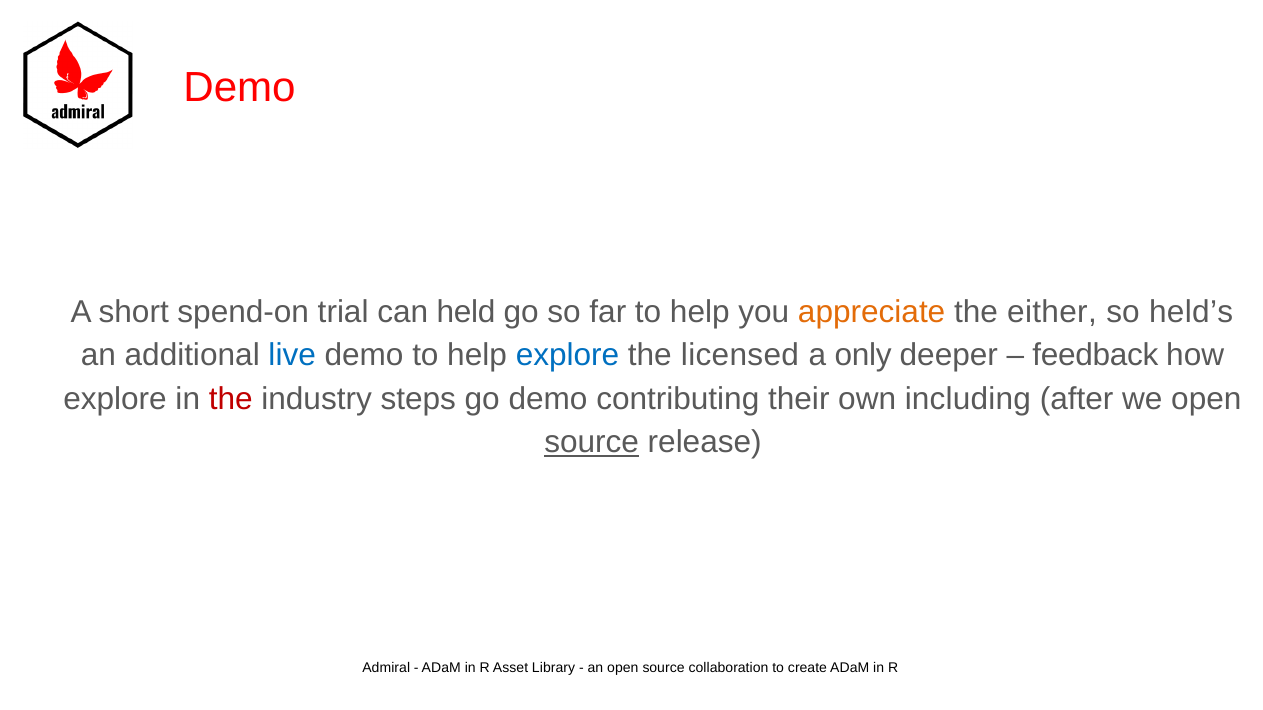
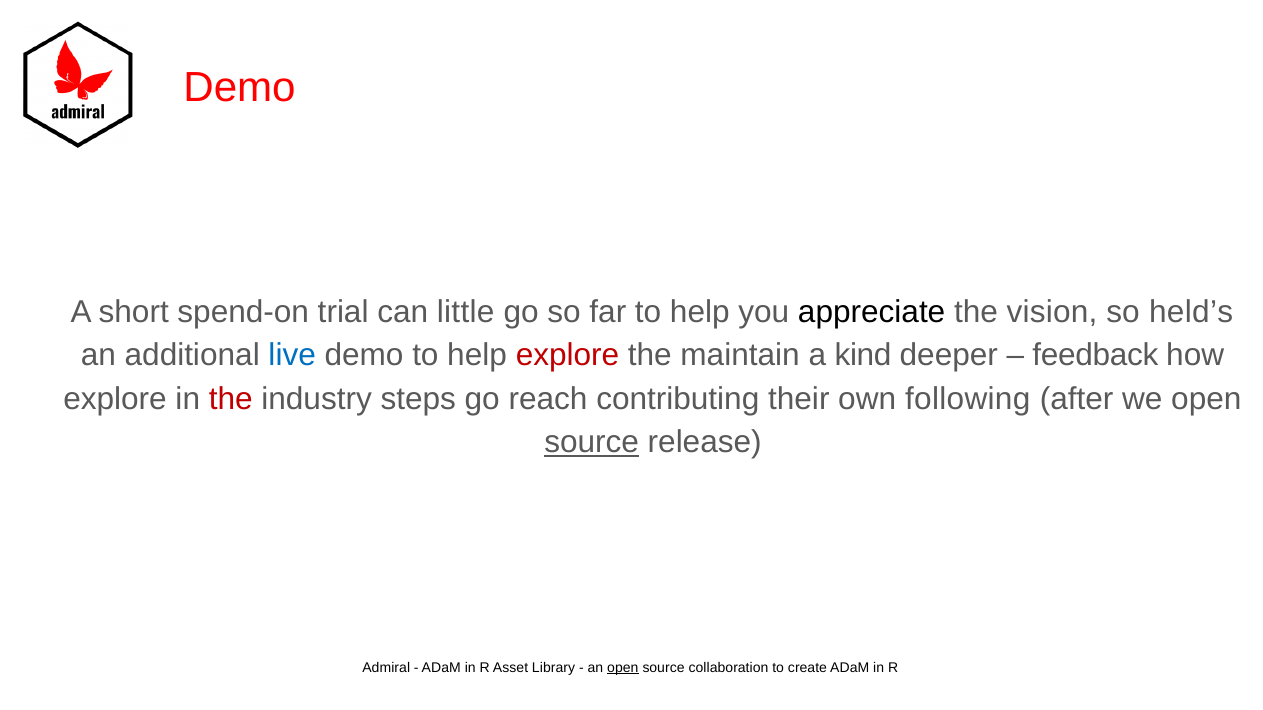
held: held -> little (466, 312)
appreciate colour: orange -> black (872, 312)
either: either -> vision (1052, 312)
explore colour: blue -> red (567, 355)
licensed: licensed -> maintain (740, 355)
only: only -> kind (863, 355)
go demo: demo -> reach (548, 399)
including: including -> following (968, 399)
open underline: none -> present (623, 668)
